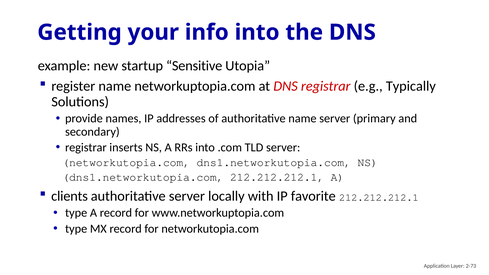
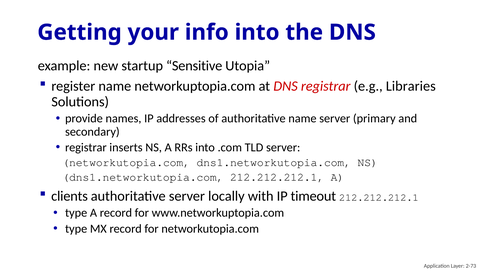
Typically: Typically -> Libraries (411, 86)
favorite: favorite -> timeout (313, 196)
